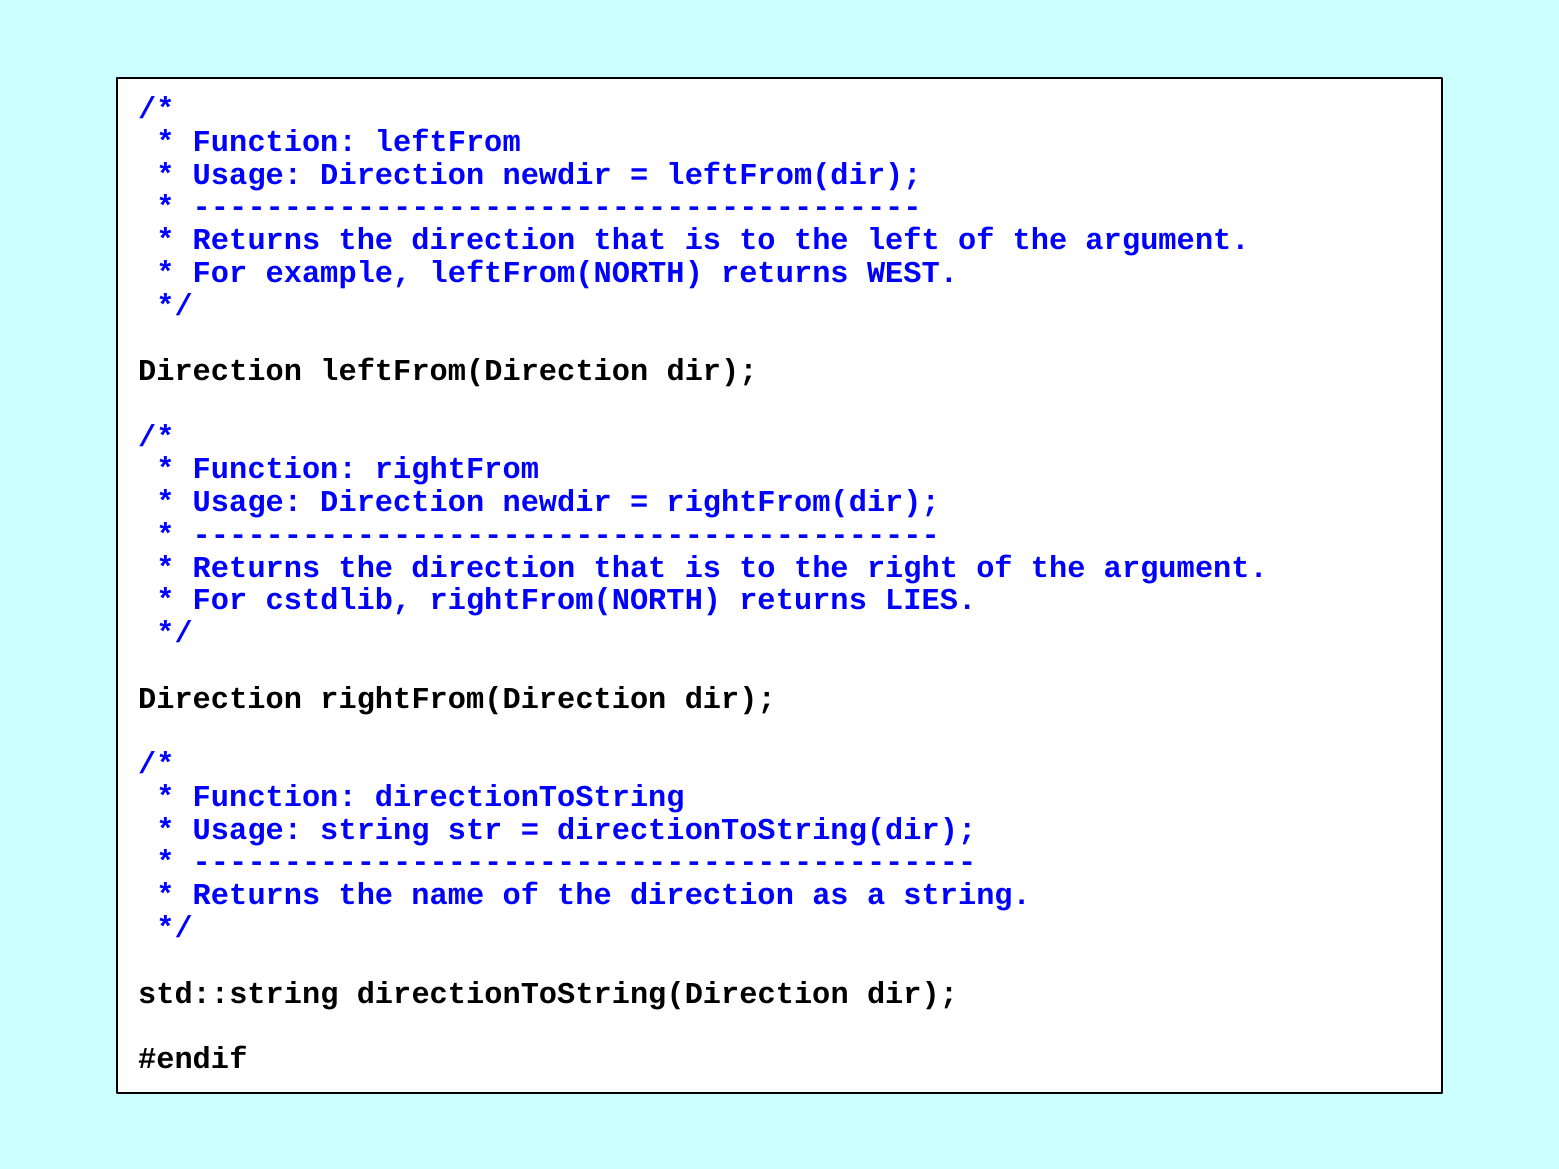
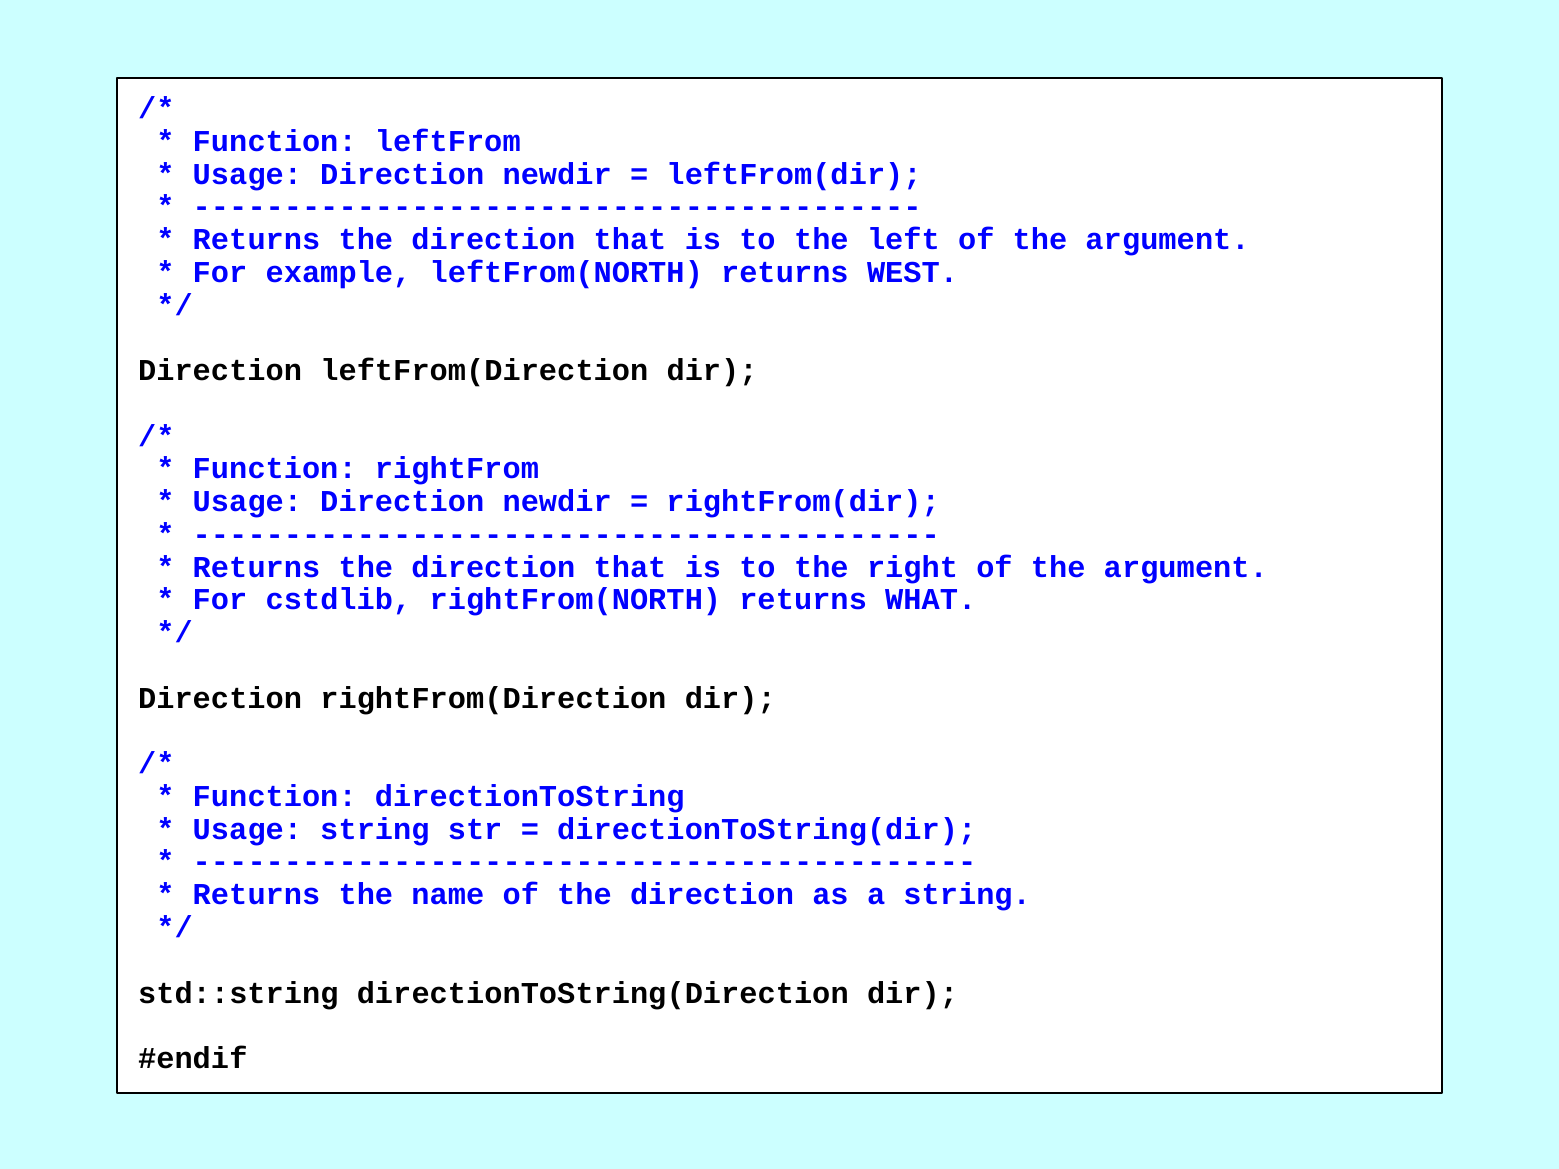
LIES: LIES -> WHAT (931, 600)
